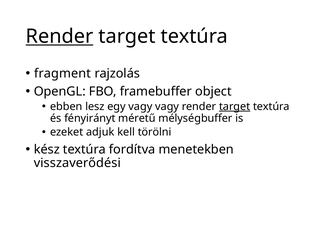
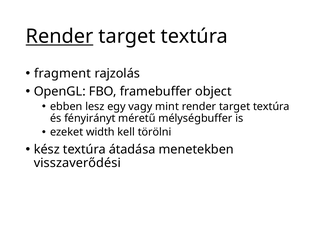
vagy vagy: vagy -> mint (167, 107)
target underline: present -> none (235, 107)
adjuk: adjuk -> width (100, 132)
fordítva: fordítva -> átadása (132, 150)
